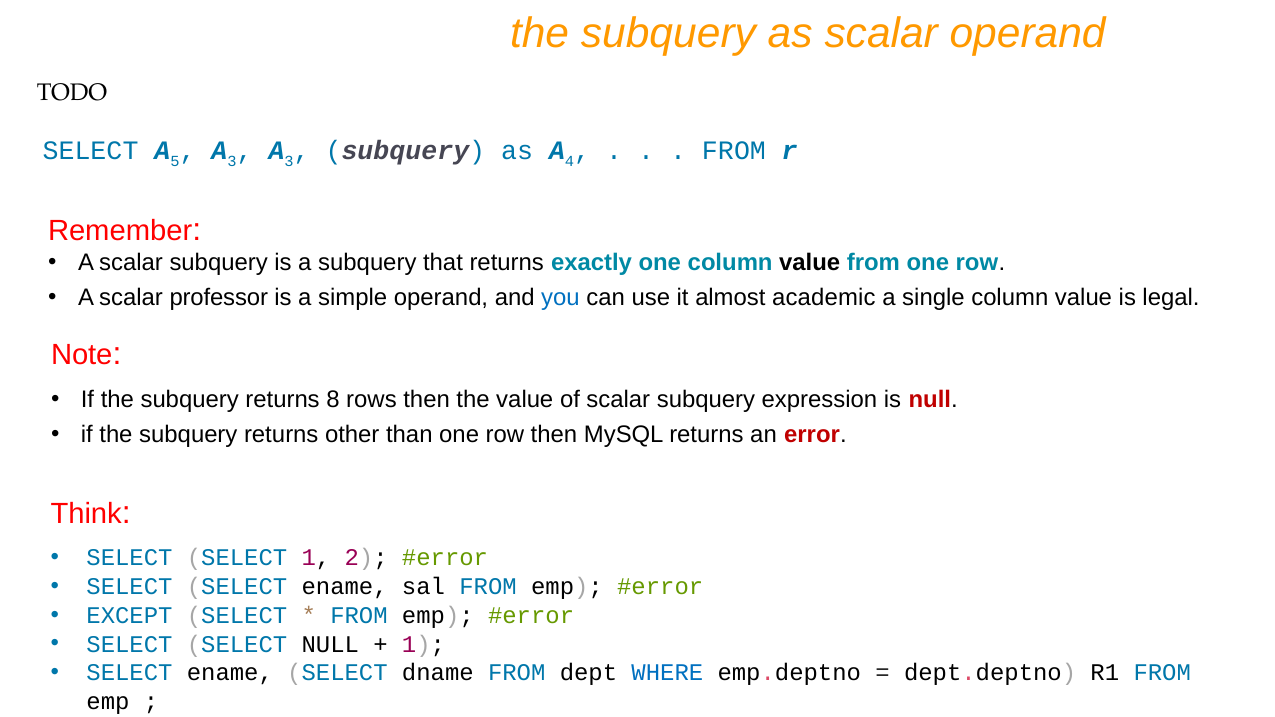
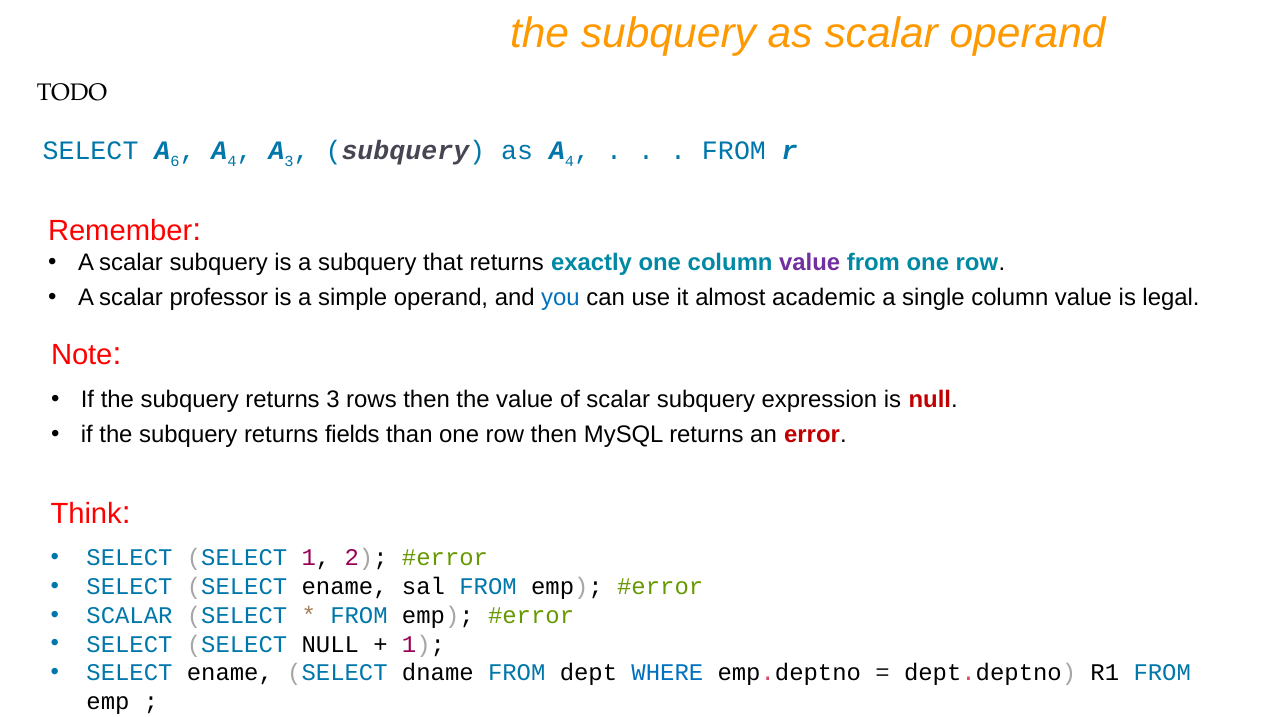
5: 5 -> 6 (175, 162)
3: 3 -> 4 (232, 162)
value colour: black -> purple (810, 263)
returns 8: 8 -> 3 (333, 400)
other: other -> fields (352, 435)
EXCEPT: EXCEPT -> SCALAR (129, 616)
